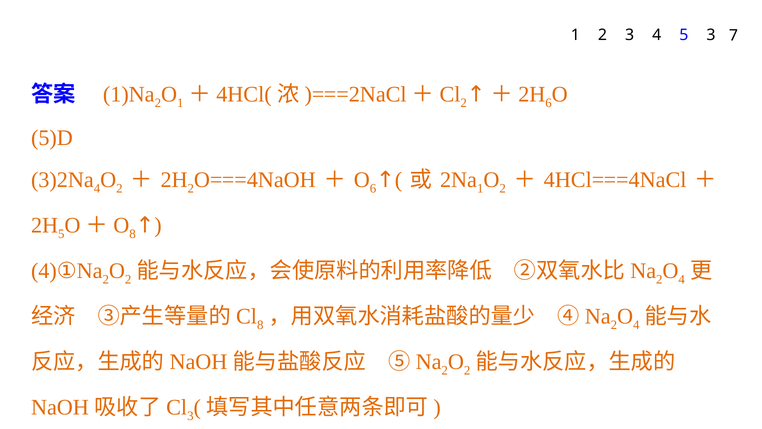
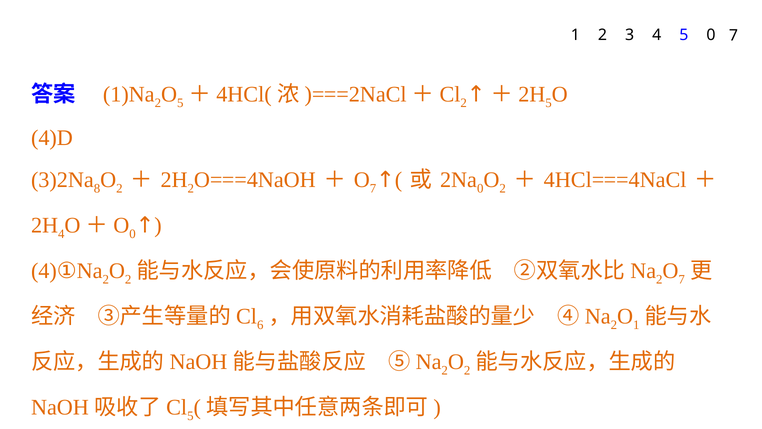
5 3: 3 -> 0 (711, 35)
1: 1 -> 5 (180, 103)
6: 6 -> 5 (549, 103)
5)D: 5)D -> 4)D (52, 138)
4: 4 -> 8 (97, 188)
6: 6 -> 7 (373, 188)
1: 1 -> 0 (480, 188)
5: 5 -> 4 (61, 234)
8: 8 -> 0 (133, 234)
4: 4 -> 7 (682, 279)
8: 8 -> 6 (260, 325)
4: 4 -> 1 (636, 325)
3: 3 -> 5 (190, 416)
